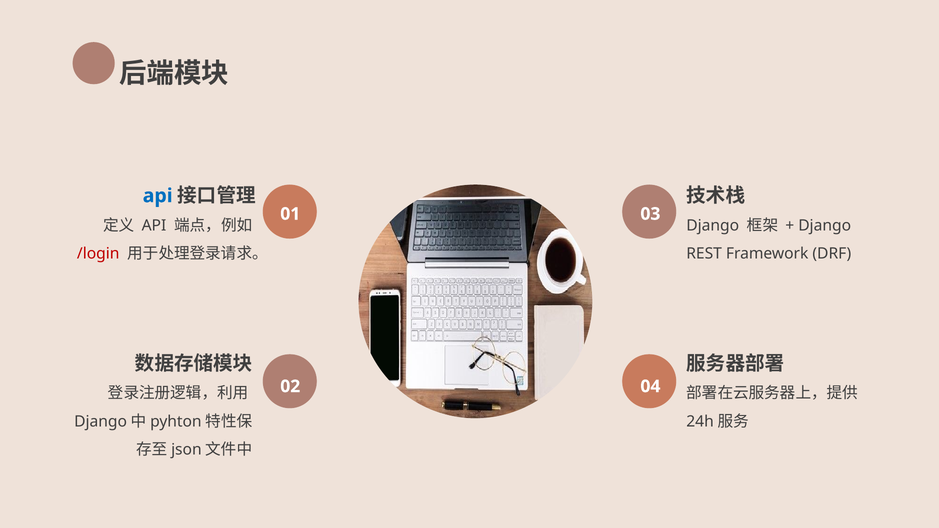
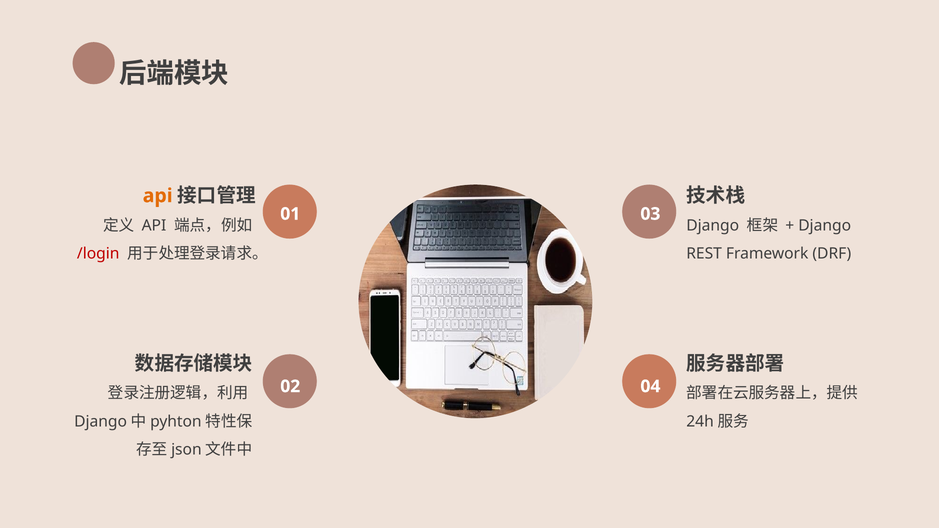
api colour: blue -> orange (158, 196)
